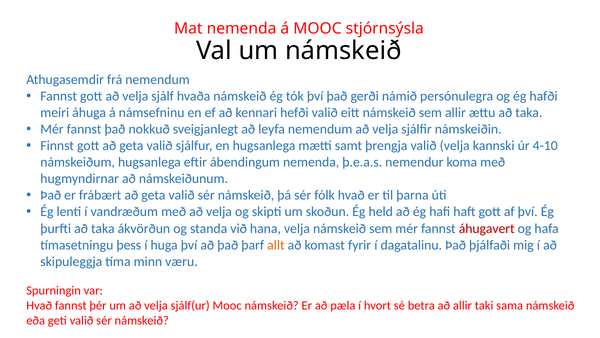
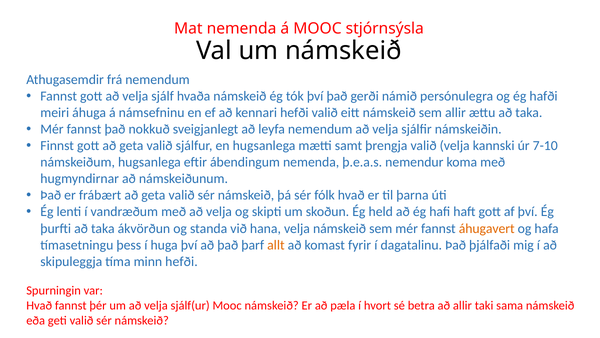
4-10: 4-10 -> 7-10 (545, 146)
áhugavert colour: red -> orange (487, 228)
minn væru: væru -> hefði (181, 261)
